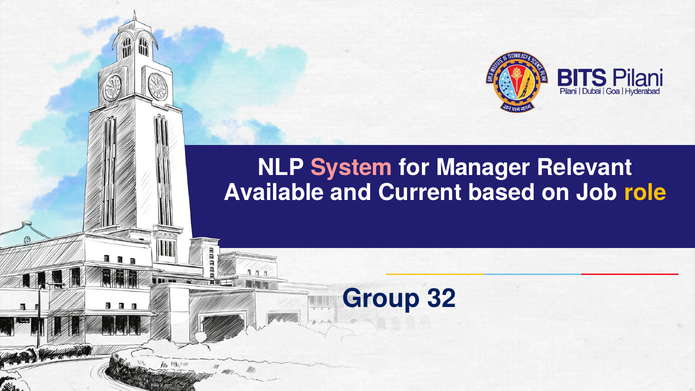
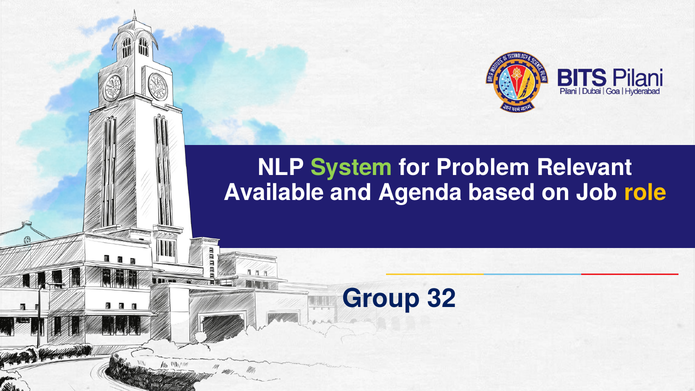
System colour: pink -> light green (352, 168)
Manager: Manager -> Problem (483, 168)
Current: Current -> Agenda (420, 193)
